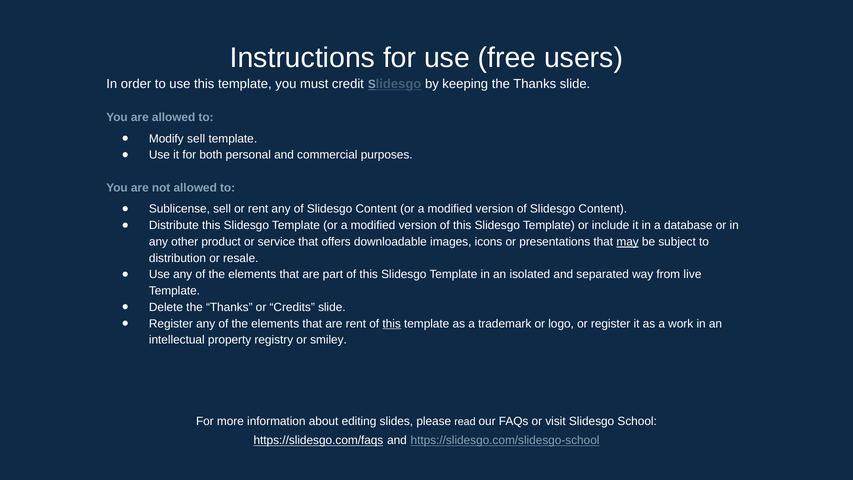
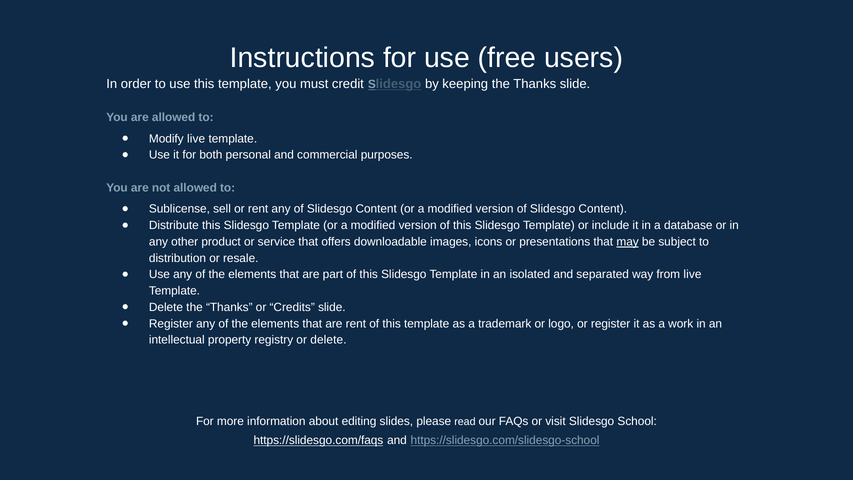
Modify sell: sell -> live (196, 139)
this underline: present -> none (392, 323)
or smiley: smiley -> delete (328, 340)
